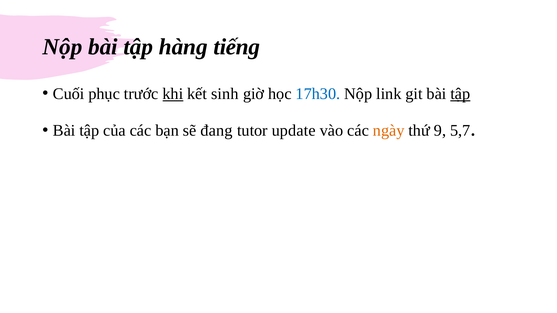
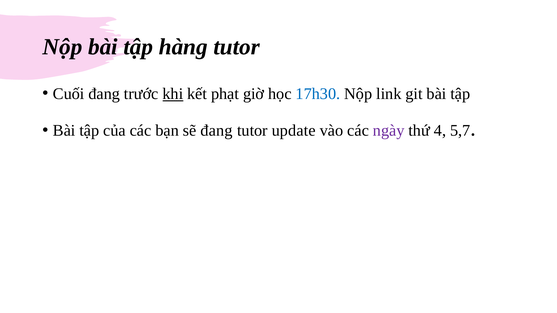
hàng tiếng: tiếng -> tutor (237, 47)
Cuối phục: phục -> đang (104, 94)
sinh: sinh -> phạt (225, 94)
tập underline: present -> none (460, 94)
ngày colour: orange -> purple (389, 131)
9: 9 -> 4 (440, 131)
